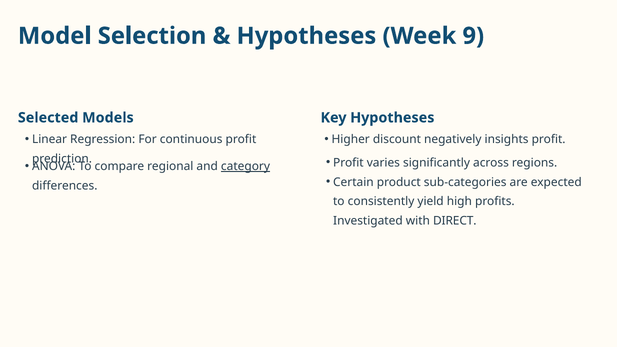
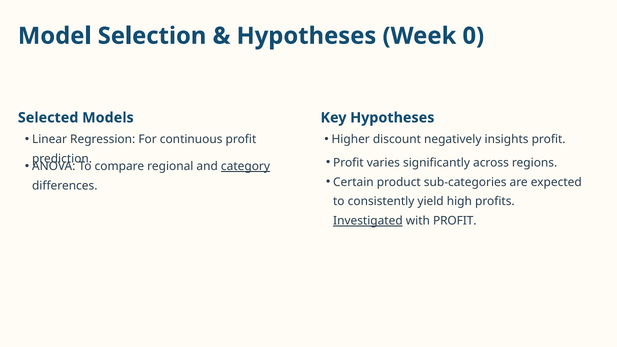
9: 9 -> 0 (473, 36)
Investigated underline: none -> present (368, 221)
with DIRECT: DIRECT -> PROFIT (455, 221)
